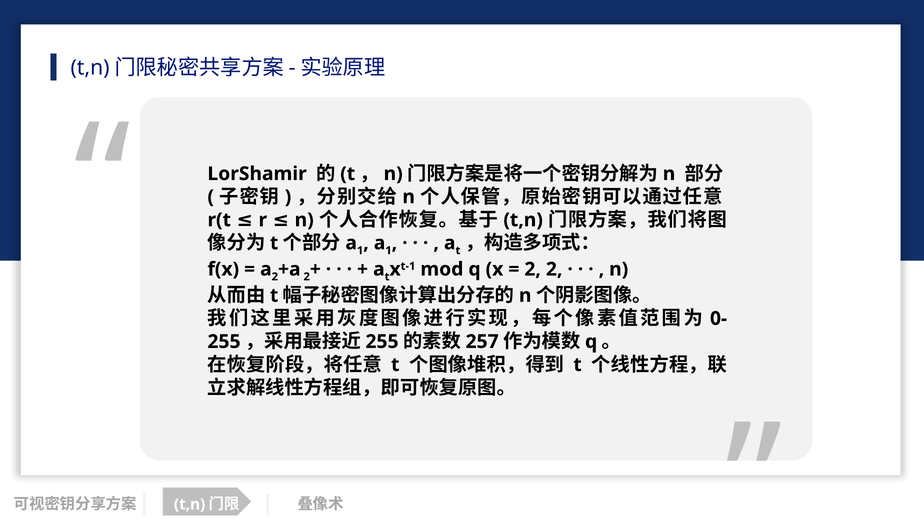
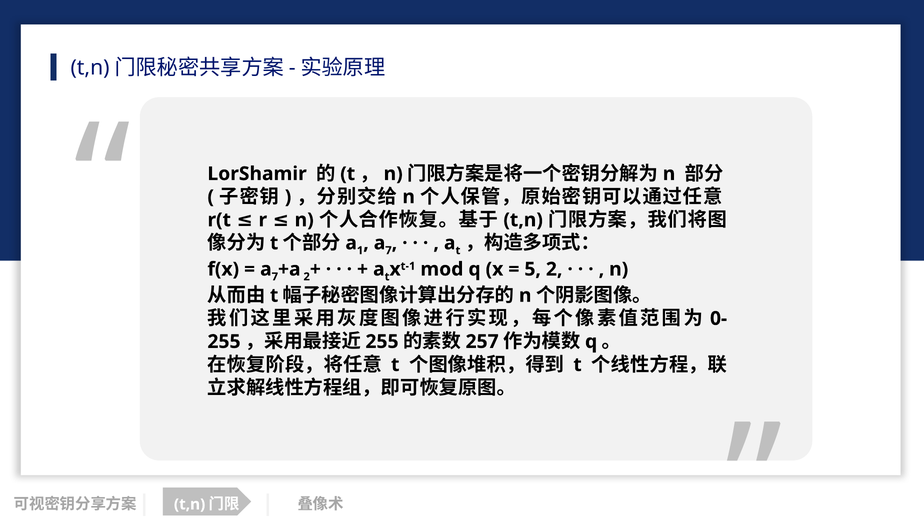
1: 1 -> 7 (389, 251)
2: 2 -> 7 (275, 277)
2: 2 -> 5 (533, 270)
